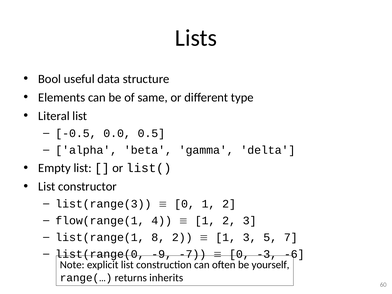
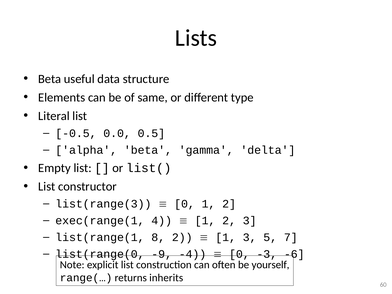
Bool: Bool -> Beta (50, 79)
flow(range(1: flow(range(1 -> exec(range(1 (100, 221)
-7: -7 -> -4 (192, 254)
